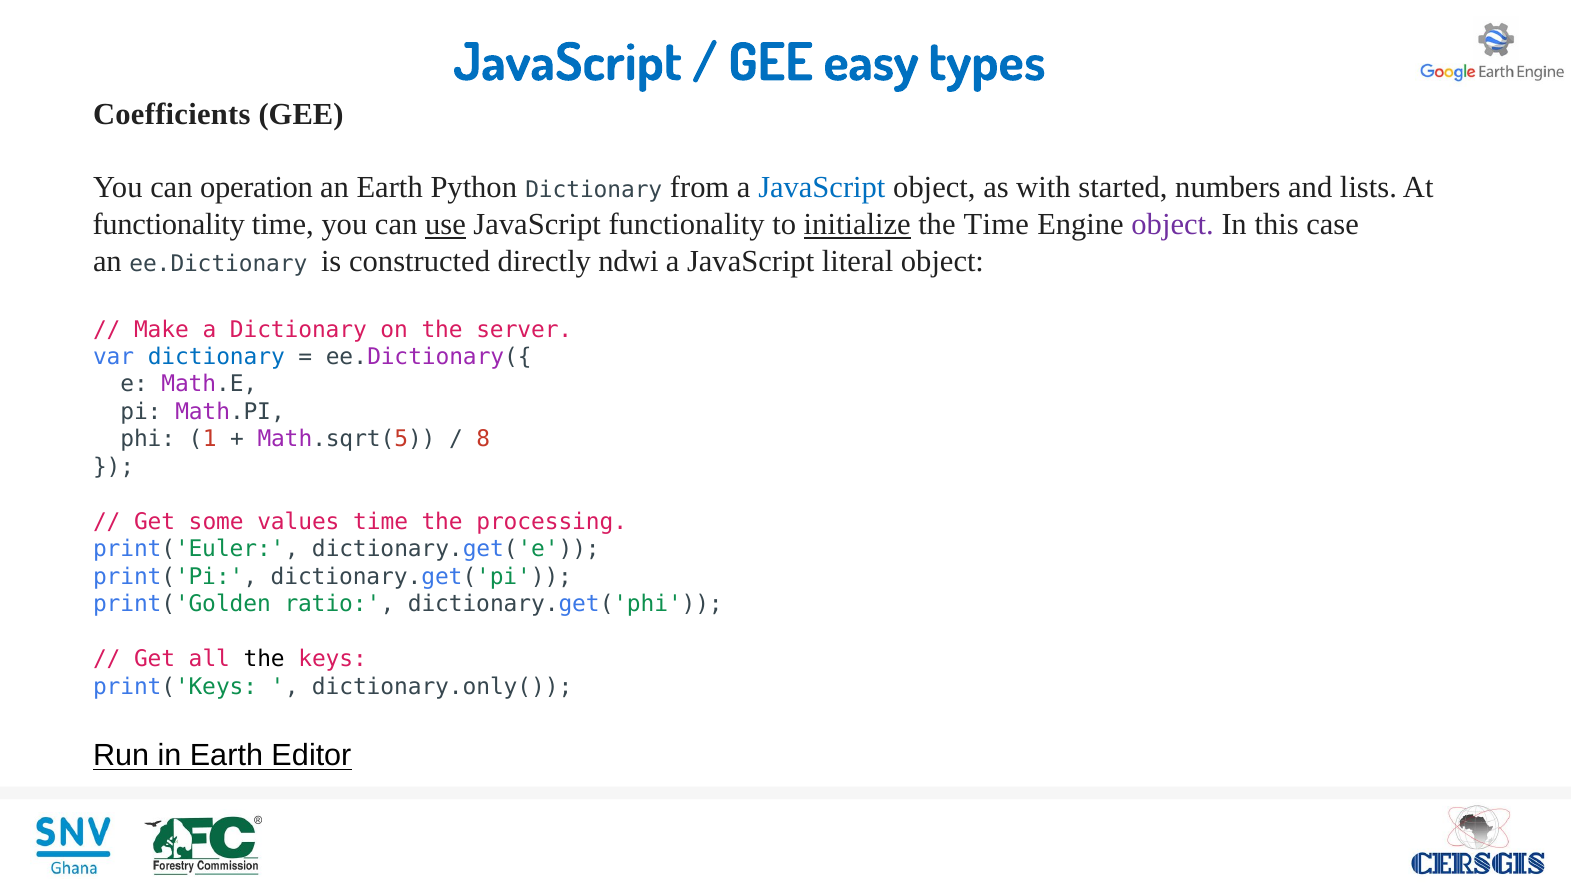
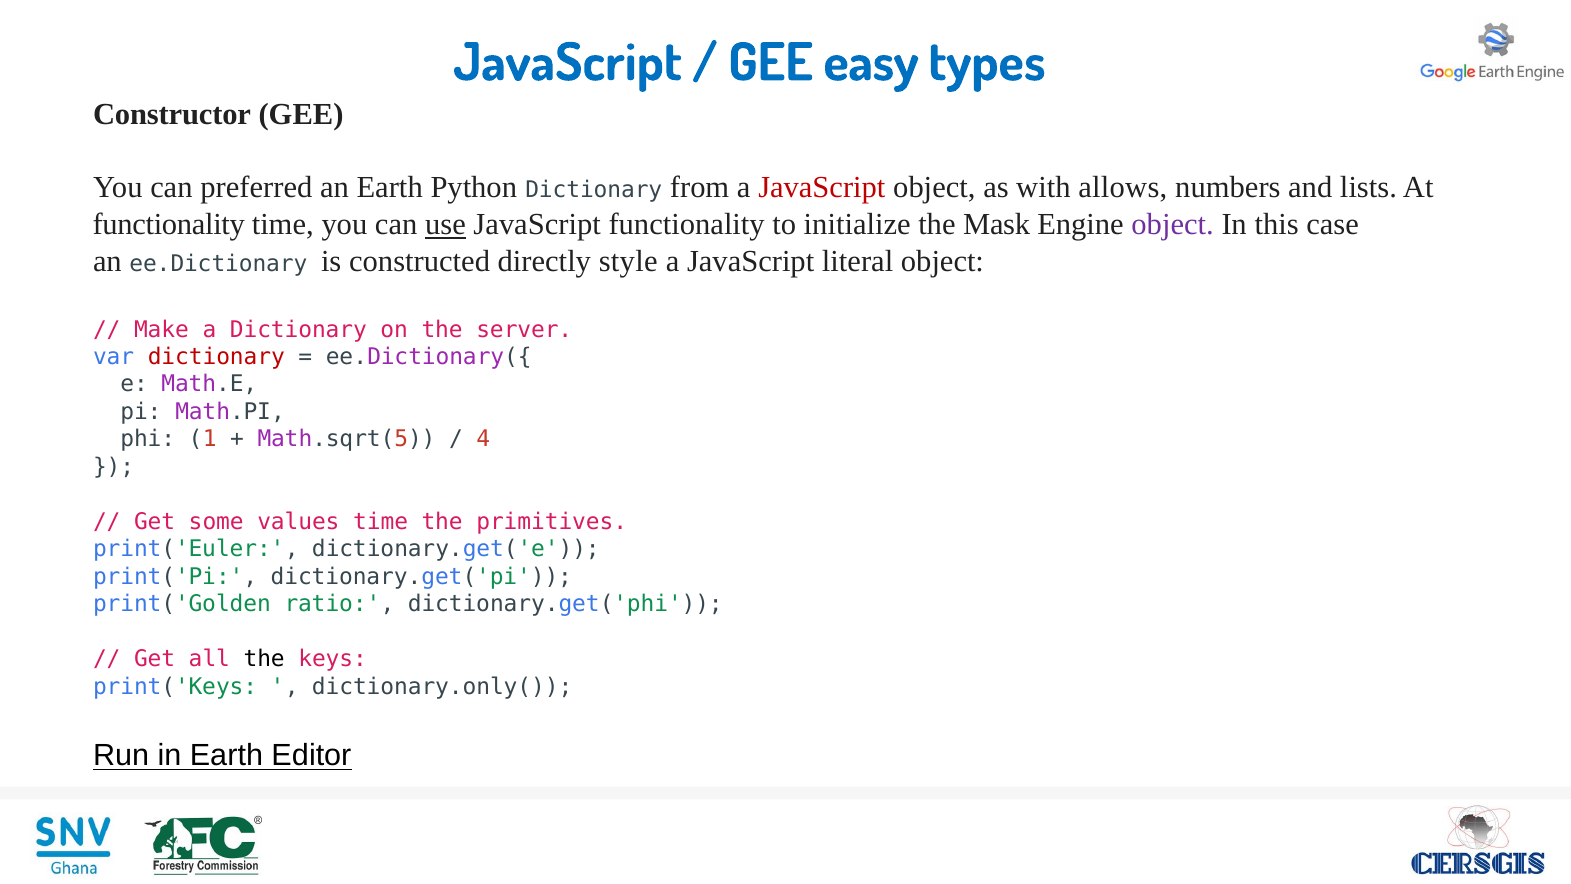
Coefficients: Coefficients -> Constructor (172, 114)
operation: operation -> preferred (256, 188)
JavaScript colour: blue -> red (822, 188)
started: started -> allows (1123, 188)
initialize underline: present -> none (857, 224)
the Time: Time -> Mask (997, 224)
ndwi: ndwi -> style (628, 261)
dictionary colour: blue -> red (216, 357)
8: 8 -> 4 (483, 439)
processing: processing -> primitives (552, 522)
